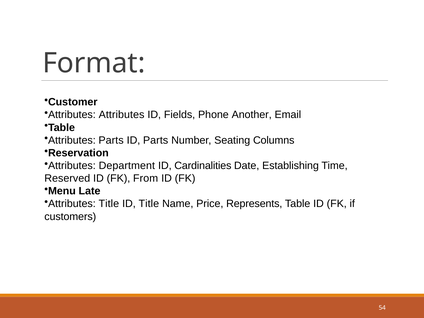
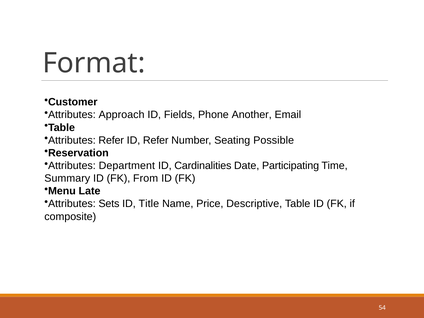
Attributes Attributes: Attributes -> Approach (122, 115)
Attributes Parts: Parts -> Refer (111, 140)
ID Parts: Parts -> Refer (156, 140)
Columns: Columns -> Possible (274, 140)
Establishing: Establishing -> Participating (291, 166)
Reserved: Reserved -> Summary (67, 178)
Attributes Title: Title -> Sets (109, 204)
Represents: Represents -> Descriptive (254, 204)
customers: customers -> composite (70, 217)
